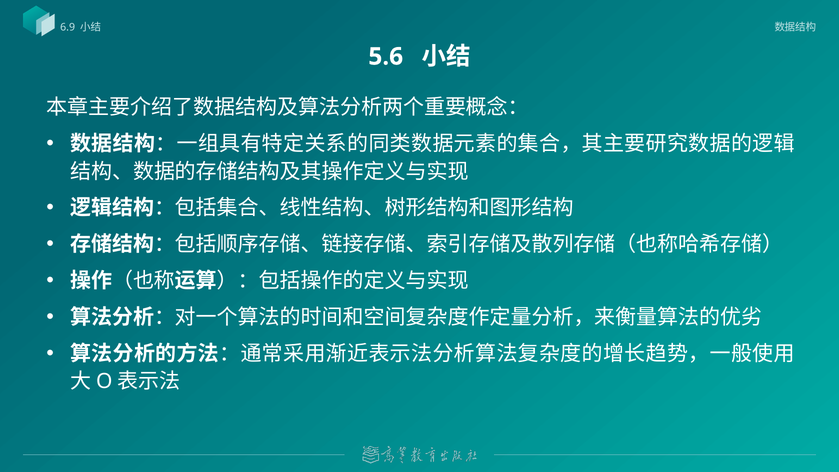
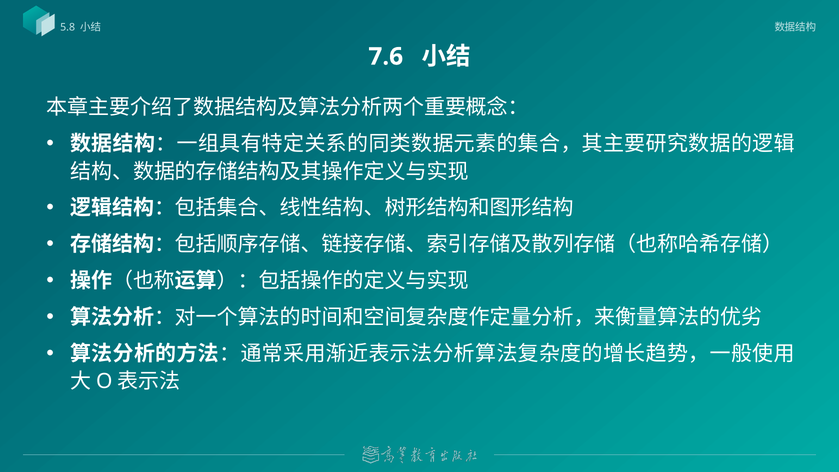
6.9: 6.9 -> 5.8 (68, 27)
5.6: 5.6 -> 7.6 (386, 57)
